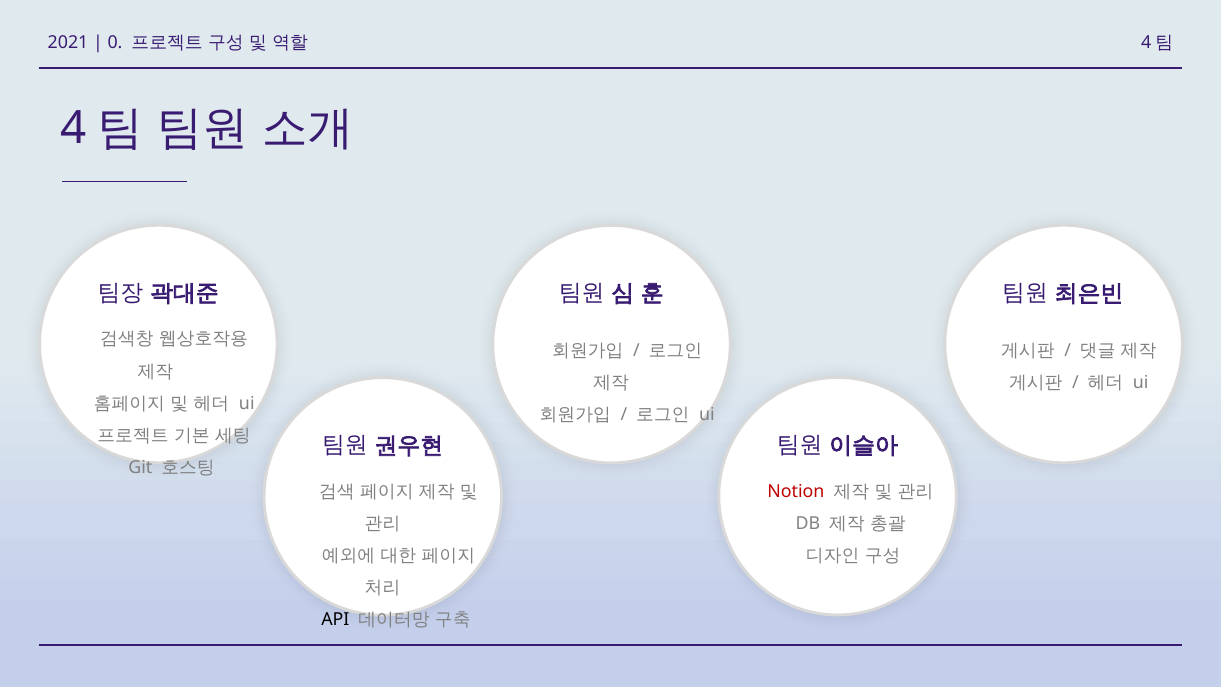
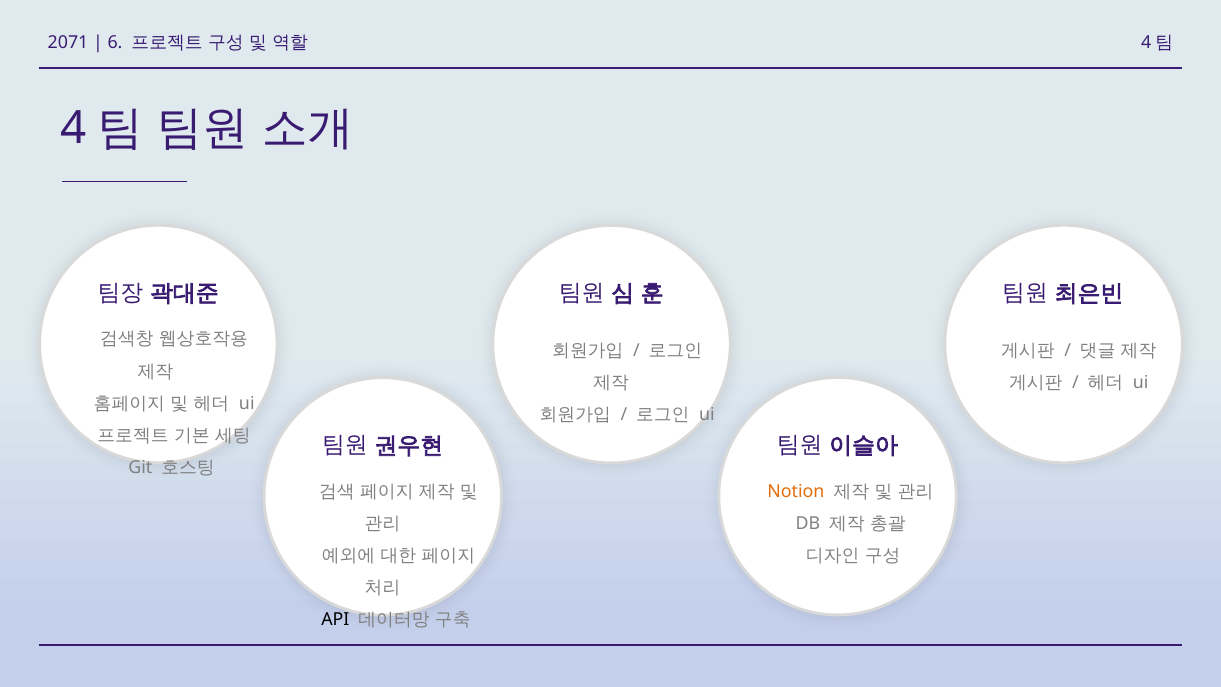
2021: 2021 -> 2071 (68, 43)
0: 0 -> 6 (115, 43)
Notion colour: red -> orange (796, 491)
